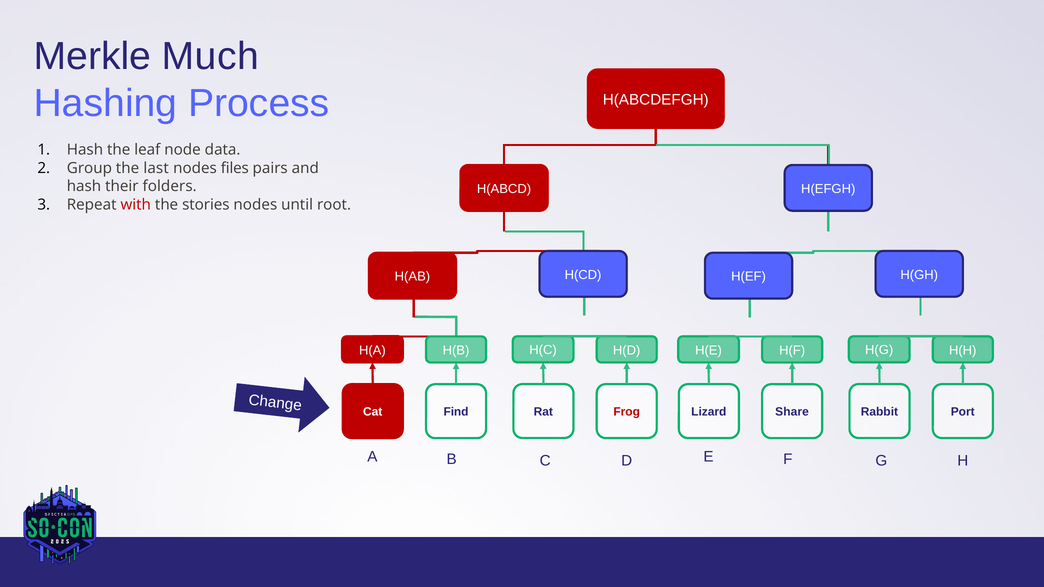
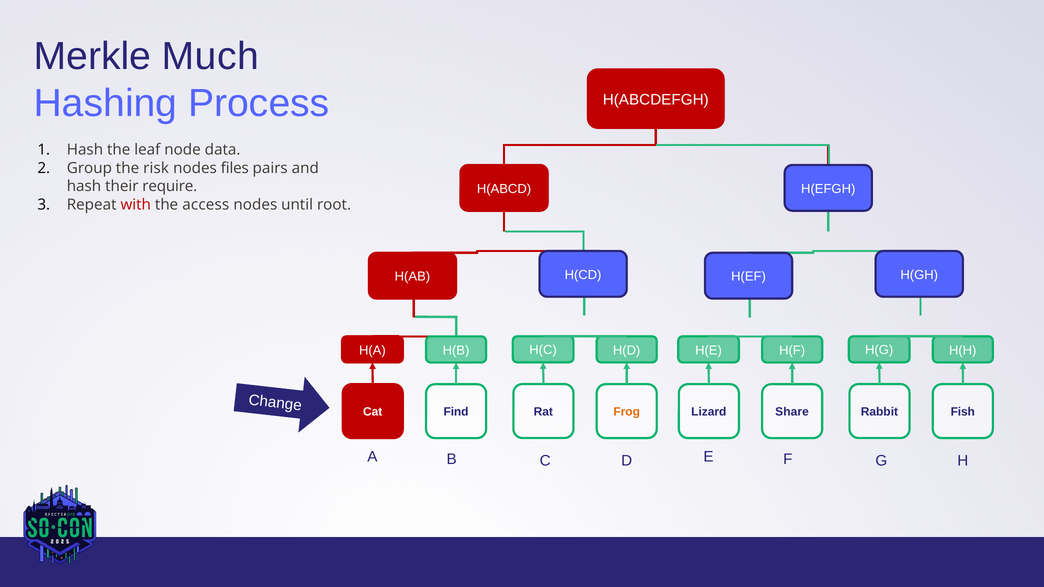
last: last -> risk (156, 168)
folders: folders -> require (170, 186)
stories: stories -> access (206, 205)
Frog colour: red -> orange (627, 412)
Port: Port -> Fish (963, 412)
